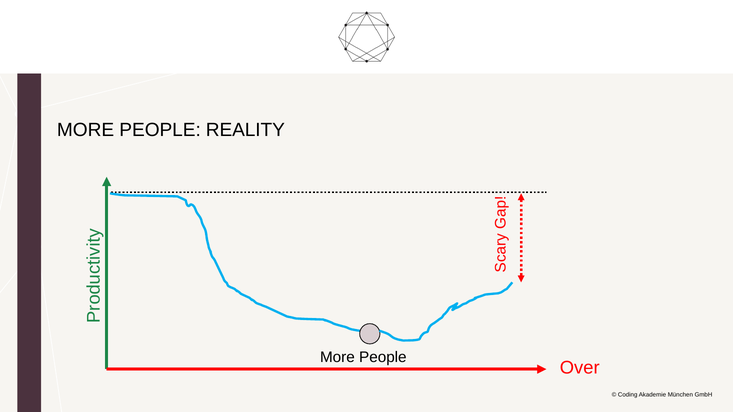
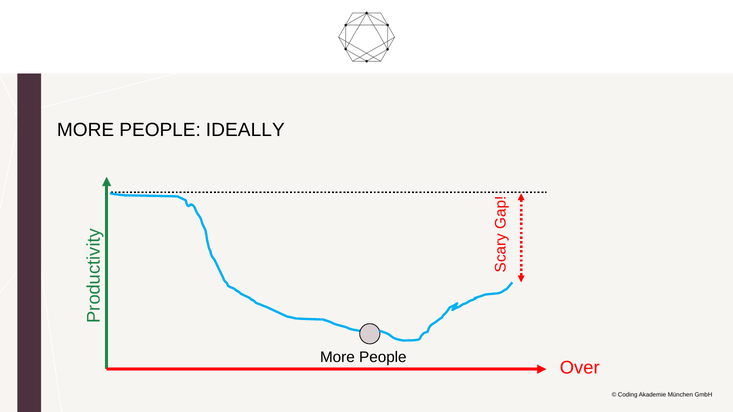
REALITY: REALITY -> IDEALLY (245, 130)
